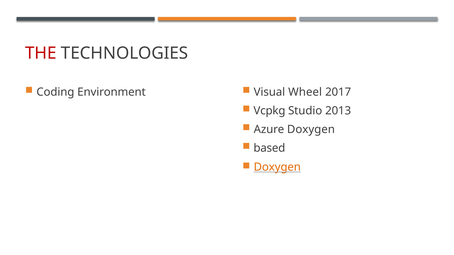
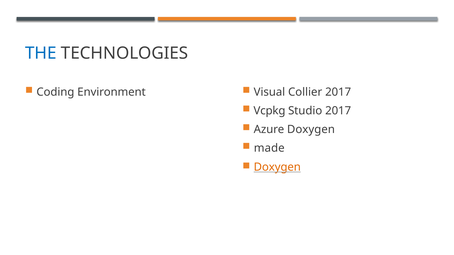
THE colour: red -> blue (41, 53)
Wheel: Wheel -> Collier (305, 92)
Studio 2013: 2013 -> 2017 (338, 111)
based: based -> made (269, 148)
